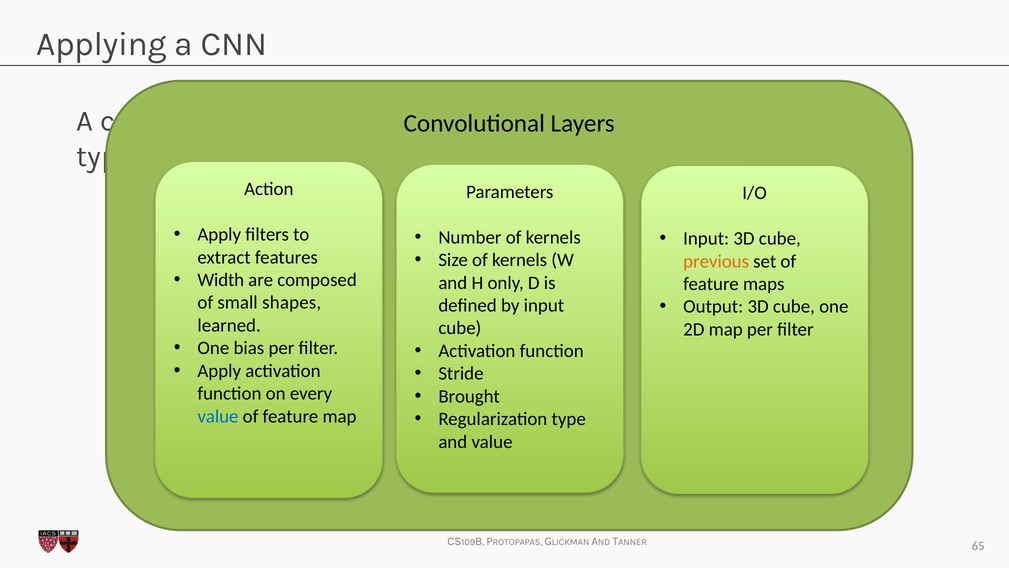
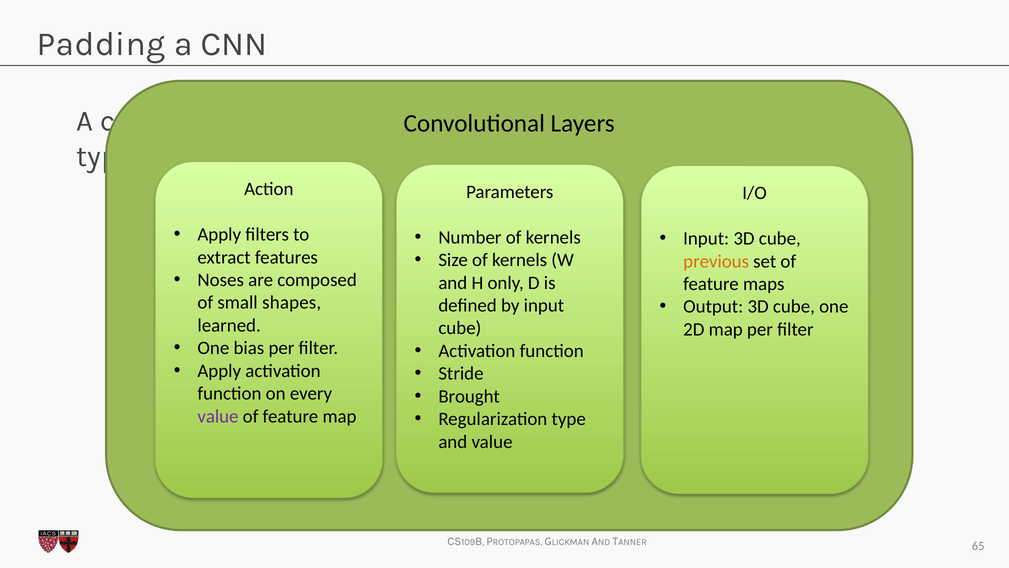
Applying: Applying -> Padding (101, 44)
Width: Width -> Noses (221, 280)
value colour: blue -> purple (218, 416)
